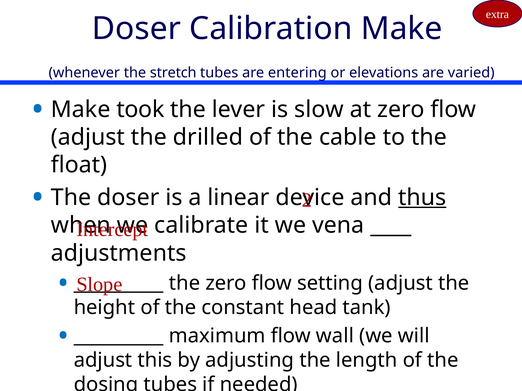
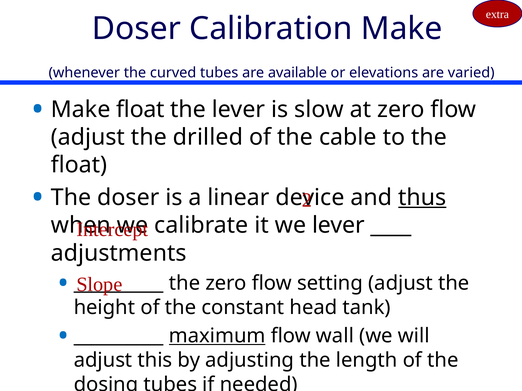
stretch: stretch -> curved (173, 73)
entering: entering -> available (297, 73)
Make took: took -> float (140, 110)
we vena: vena -> lever (338, 226)
maximum underline: none -> present (217, 336)
